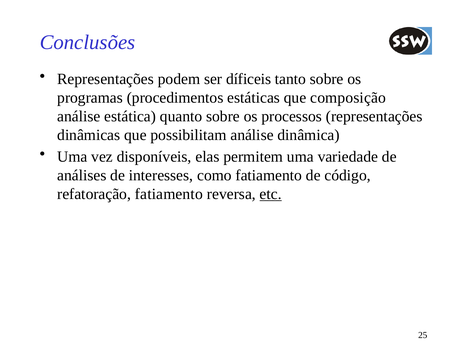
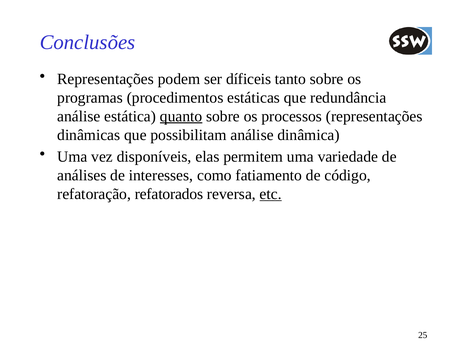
composição: composição -> redundância (348, 98)
quanto underline: none -> present (181, 116)
refatoração fatiamento: fatiamento -> refatorados (169, 194)
